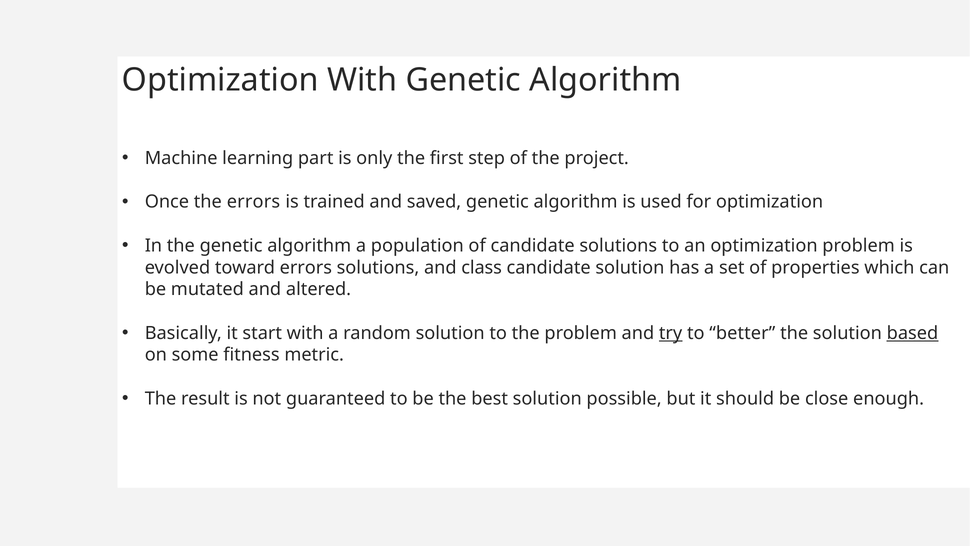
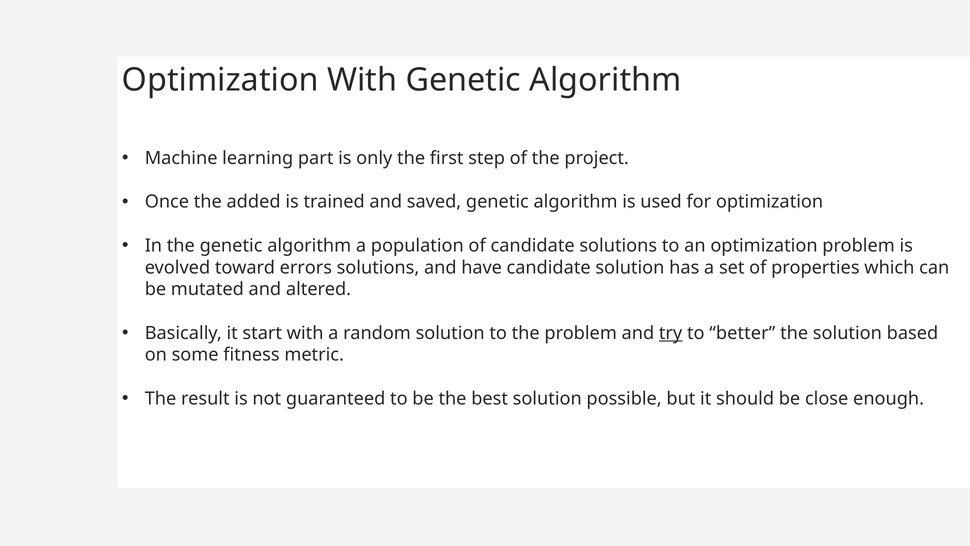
the errors: errors -> added (254, 202)
class: class -> have (482, 267)
based underline: present -> none (912, 333)
